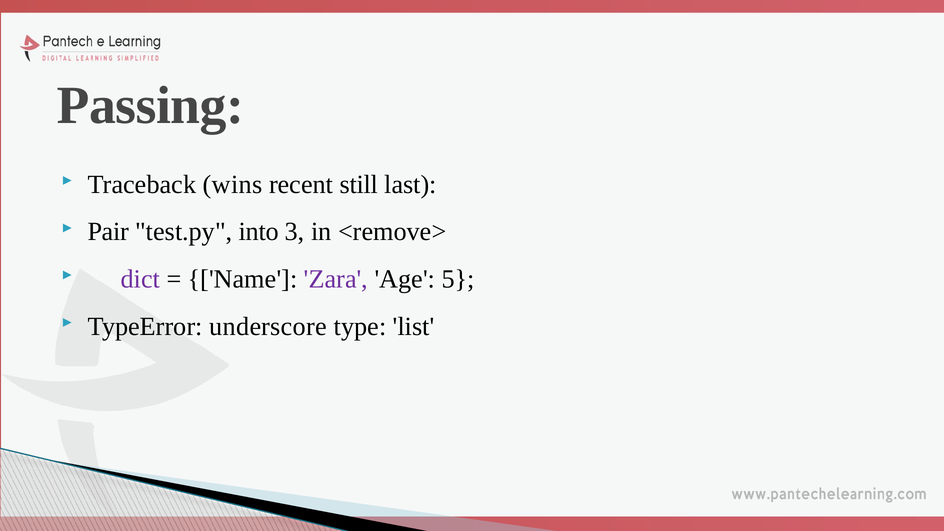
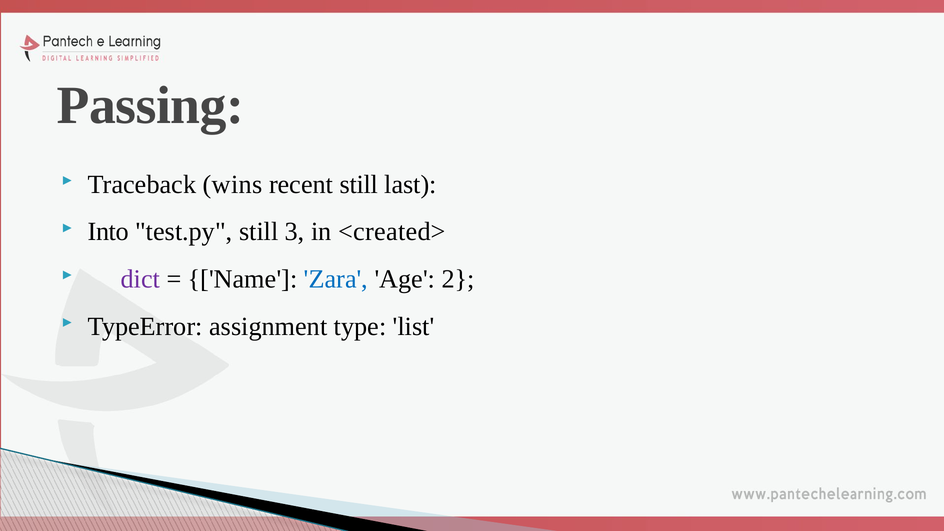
Pair: Pair -> Into (108, 232)
test.py into: into -> still (259, 232)
<remove>: <remove> -> <created> (392, 232)
Zara colour: purple -> blue (336, 279)
5: 5 -> 2 (458, 279)
underscore: underscore -> assignment (268, 326)
